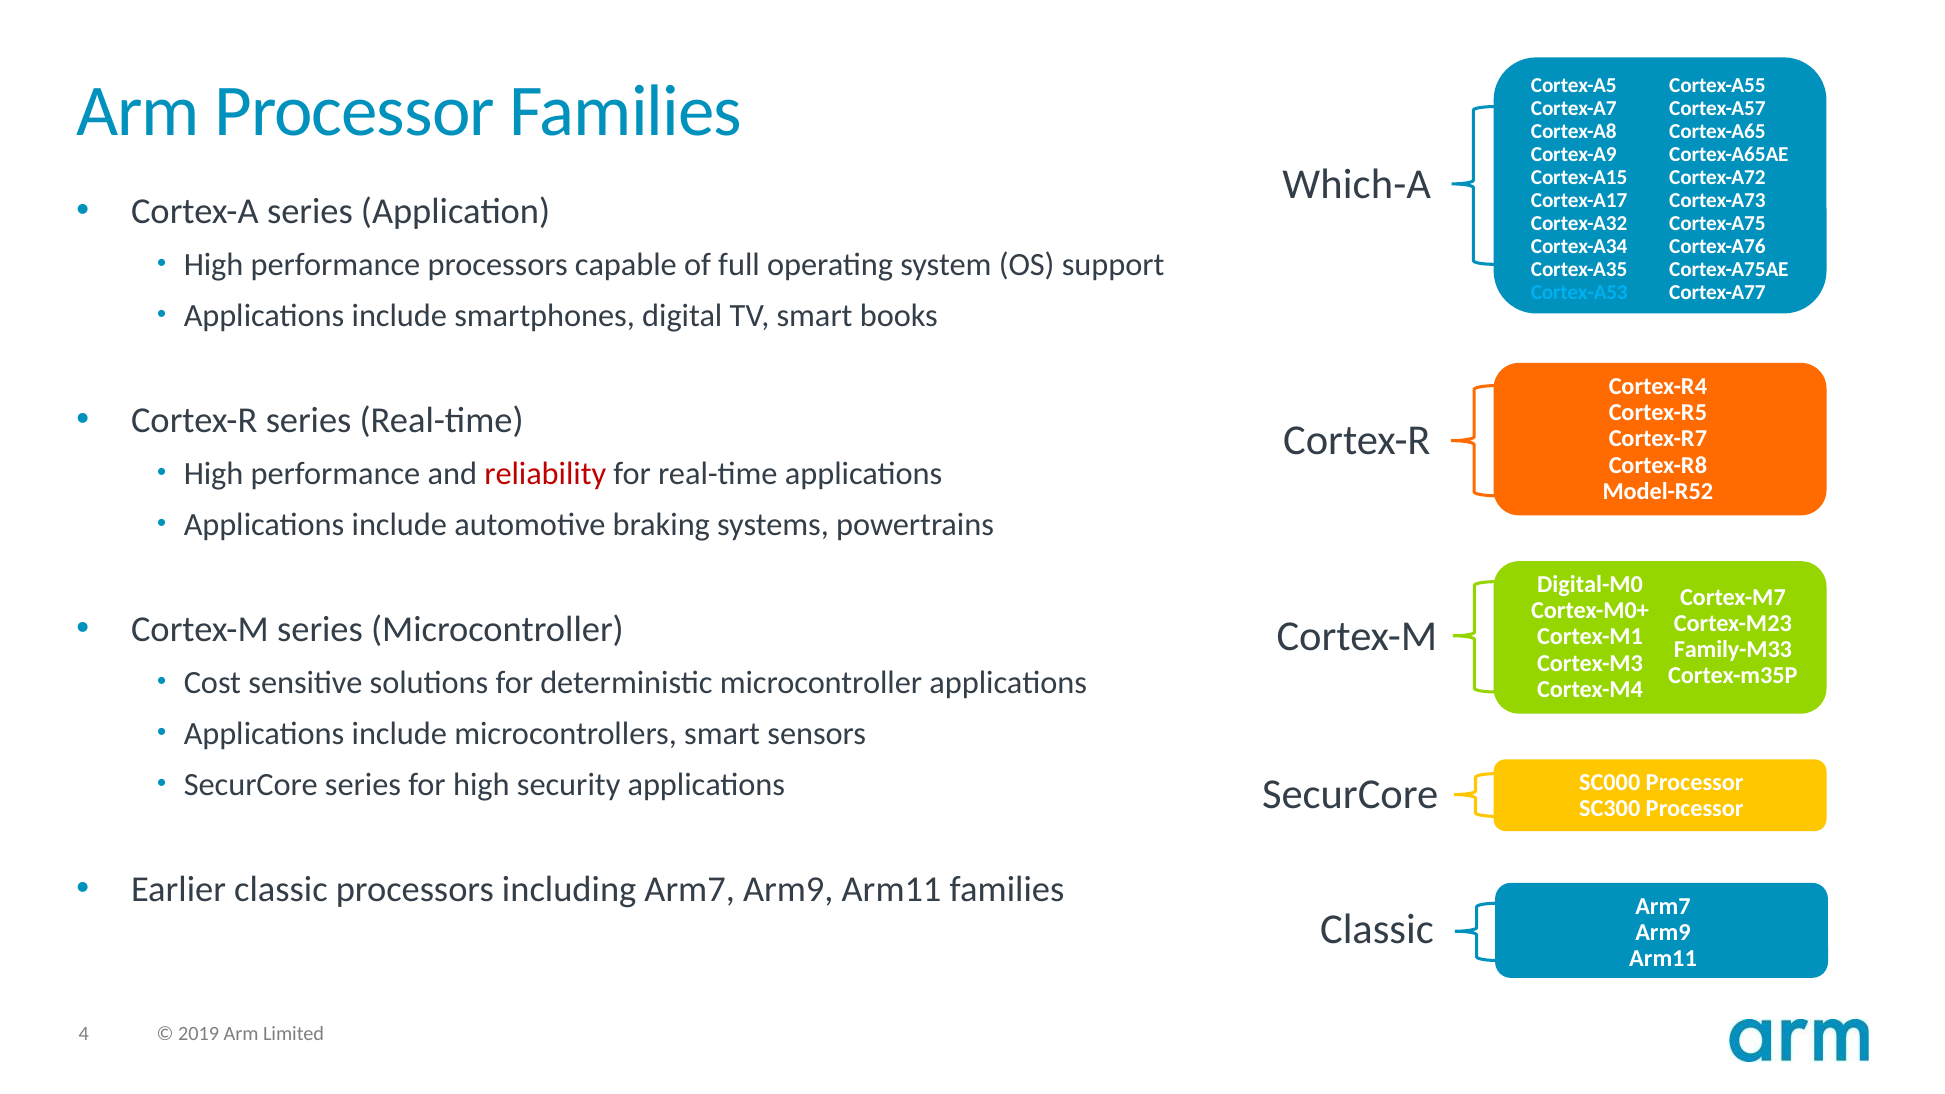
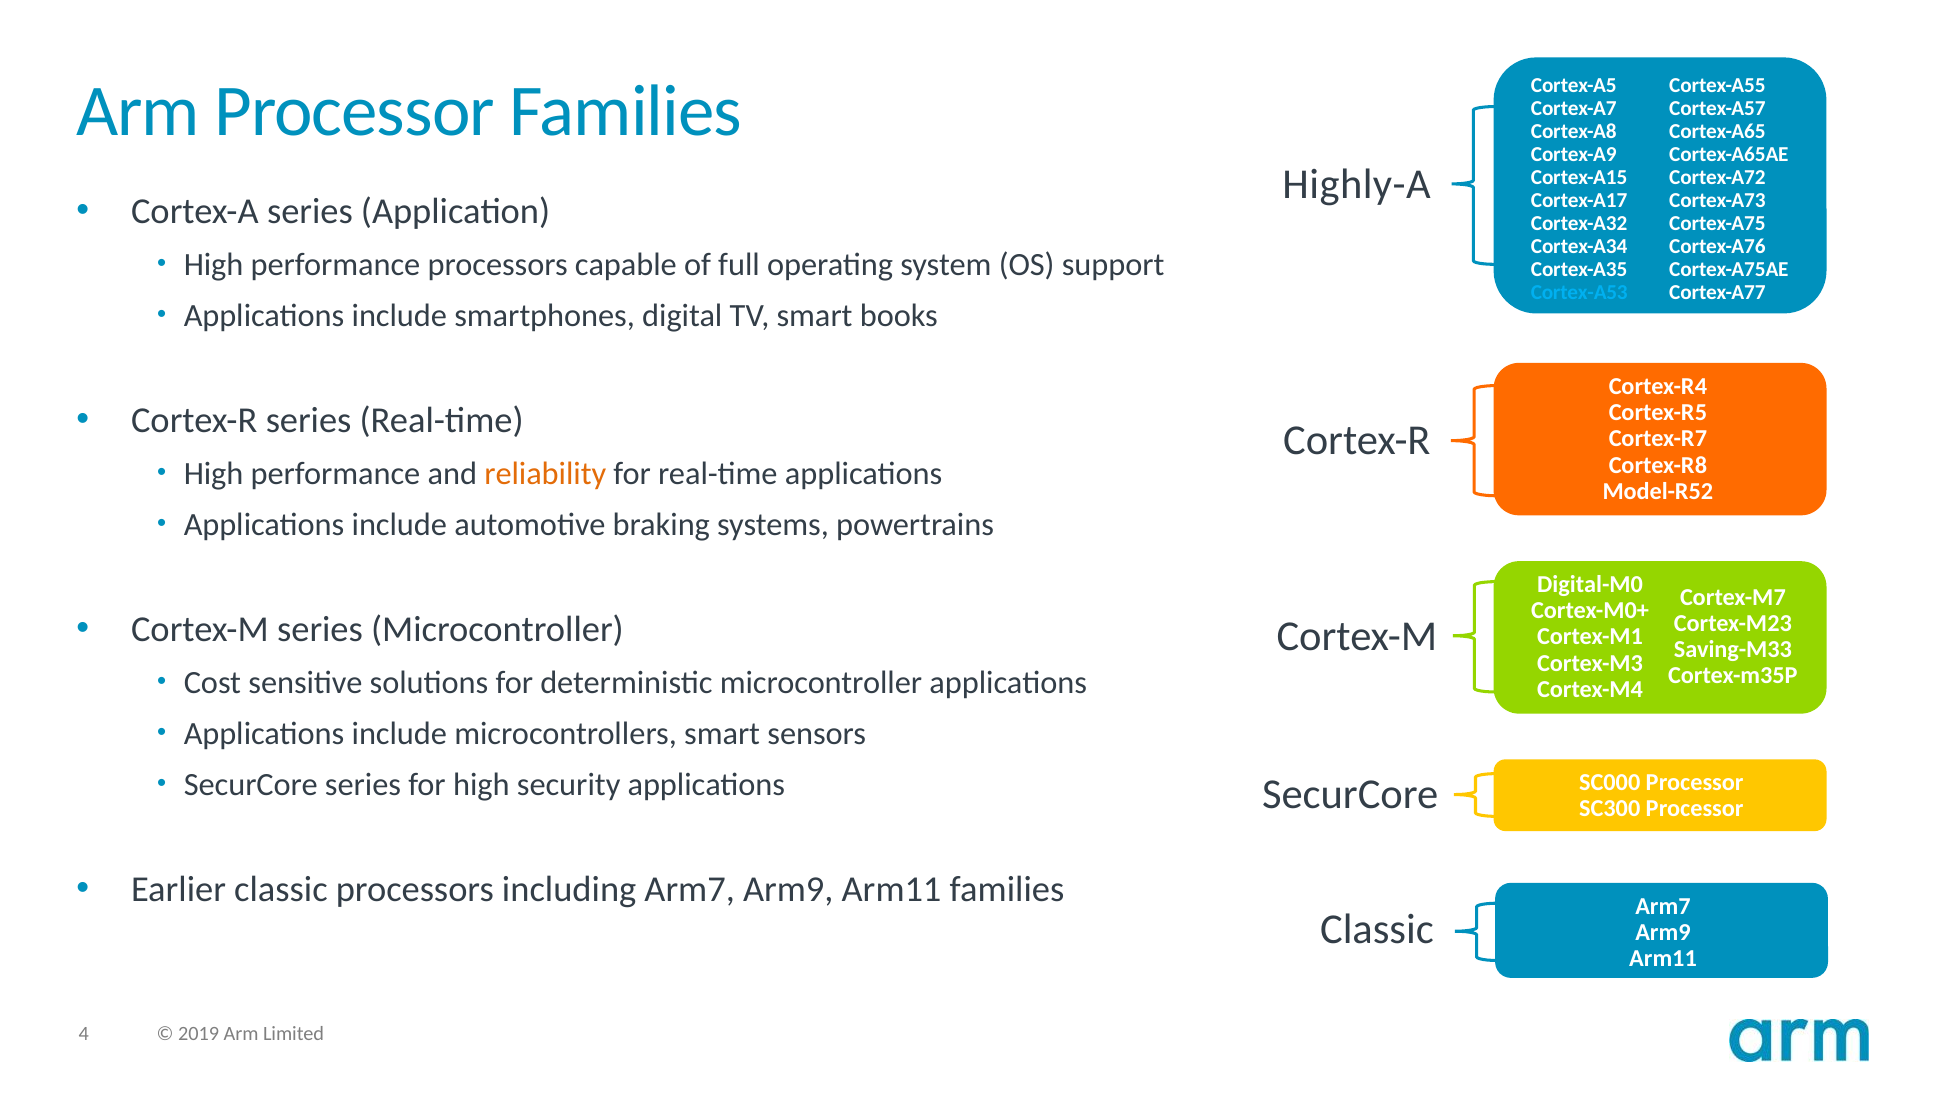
Which-A: Which-A -> Highly-A (1357, 185)
reliability colour: red -> orange (545, 474)
Family-M33: Family-M33 -> Saving-M33 (1733, 650)
